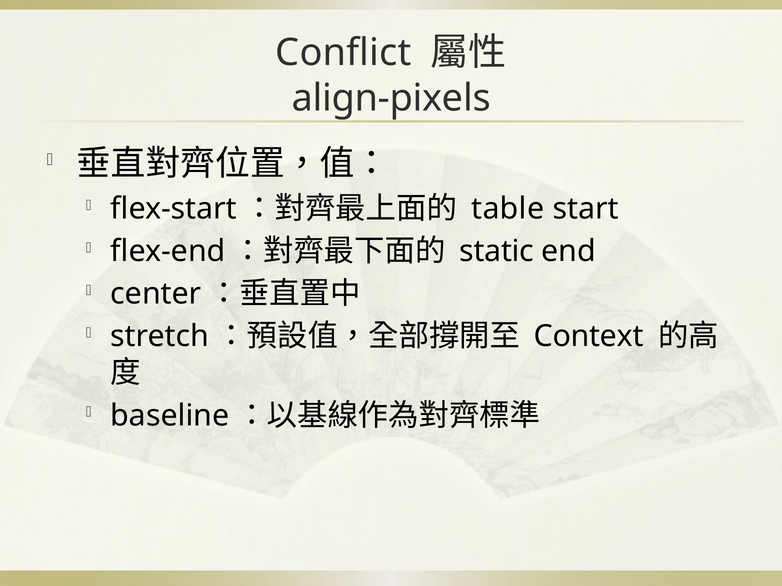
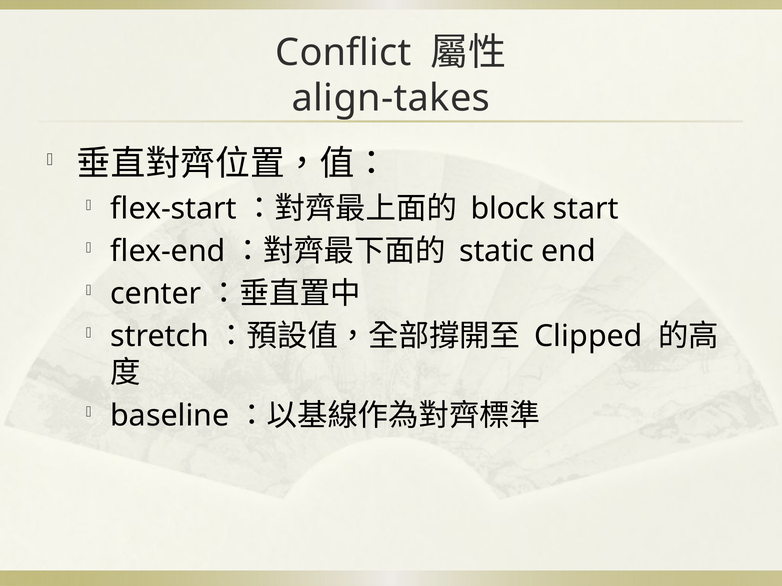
align-pixels: align-pixels -> align-takes (391, 98)
table: table -> block (508, 209)
Context: Context -> Clipped (588, 337)
